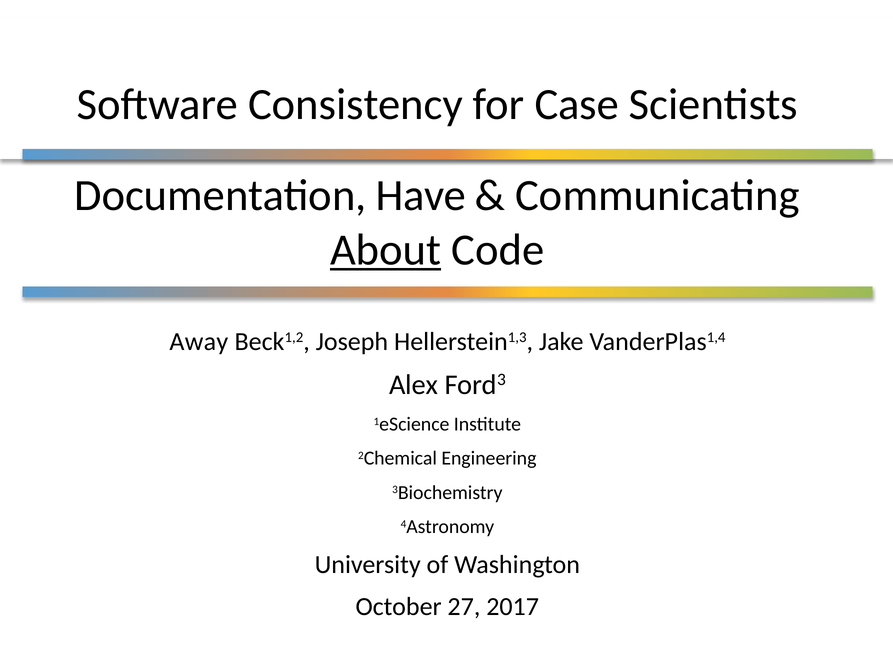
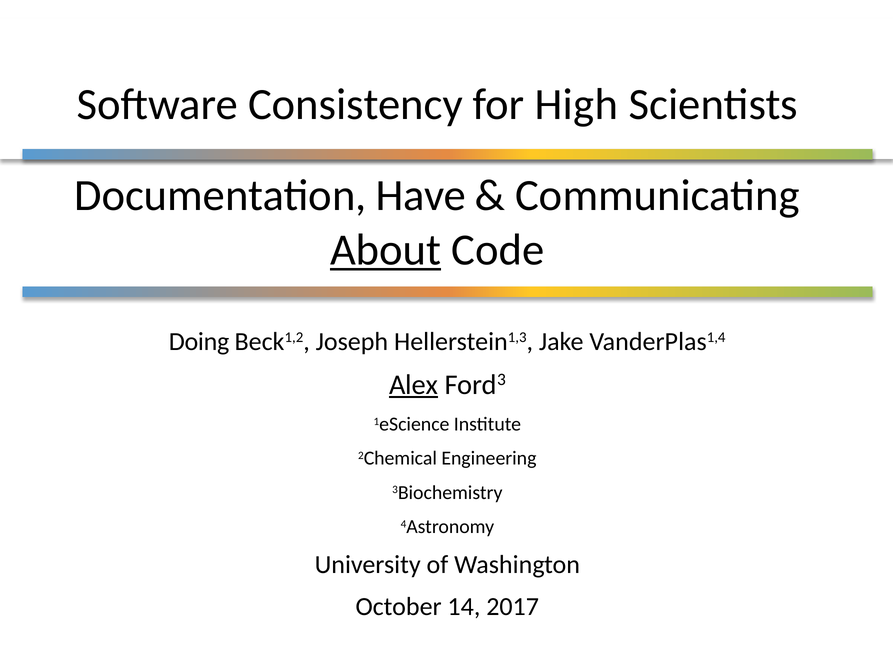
Case: Case -> High (576, 105)
Away: Away -> Doing (199, 341)
Alex underline: none -> present (414, 385)
27: 27 -> 14 (464, 606)
